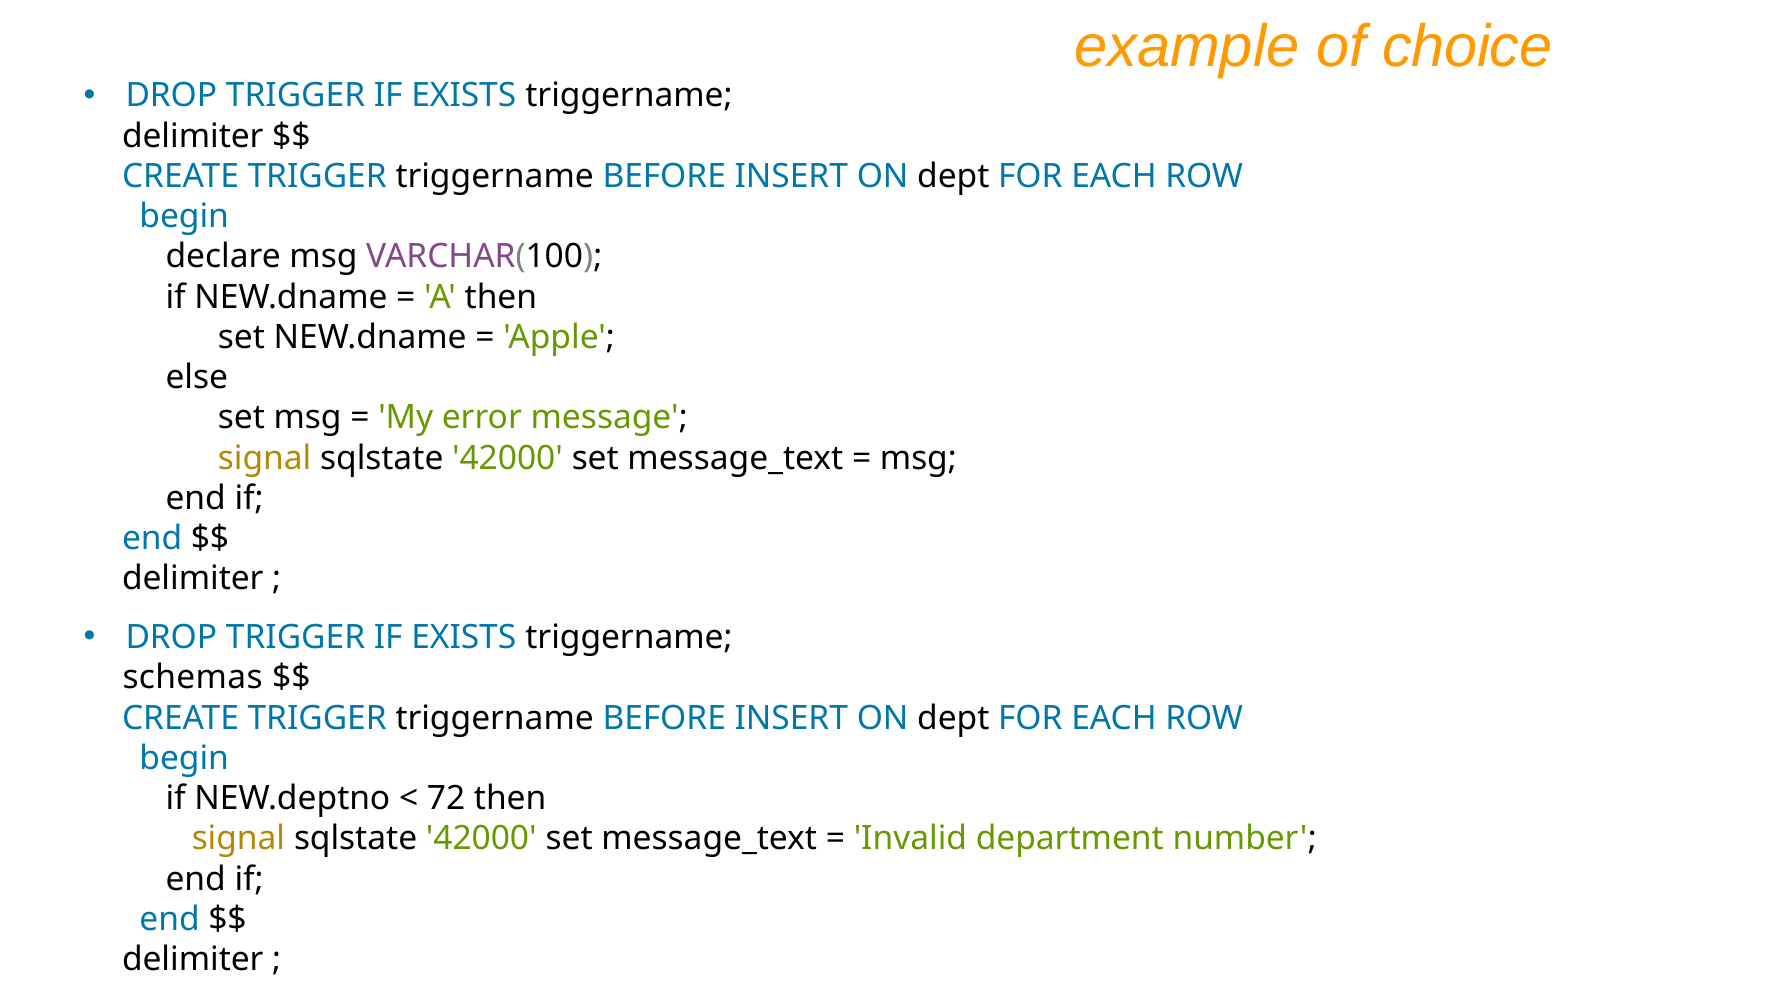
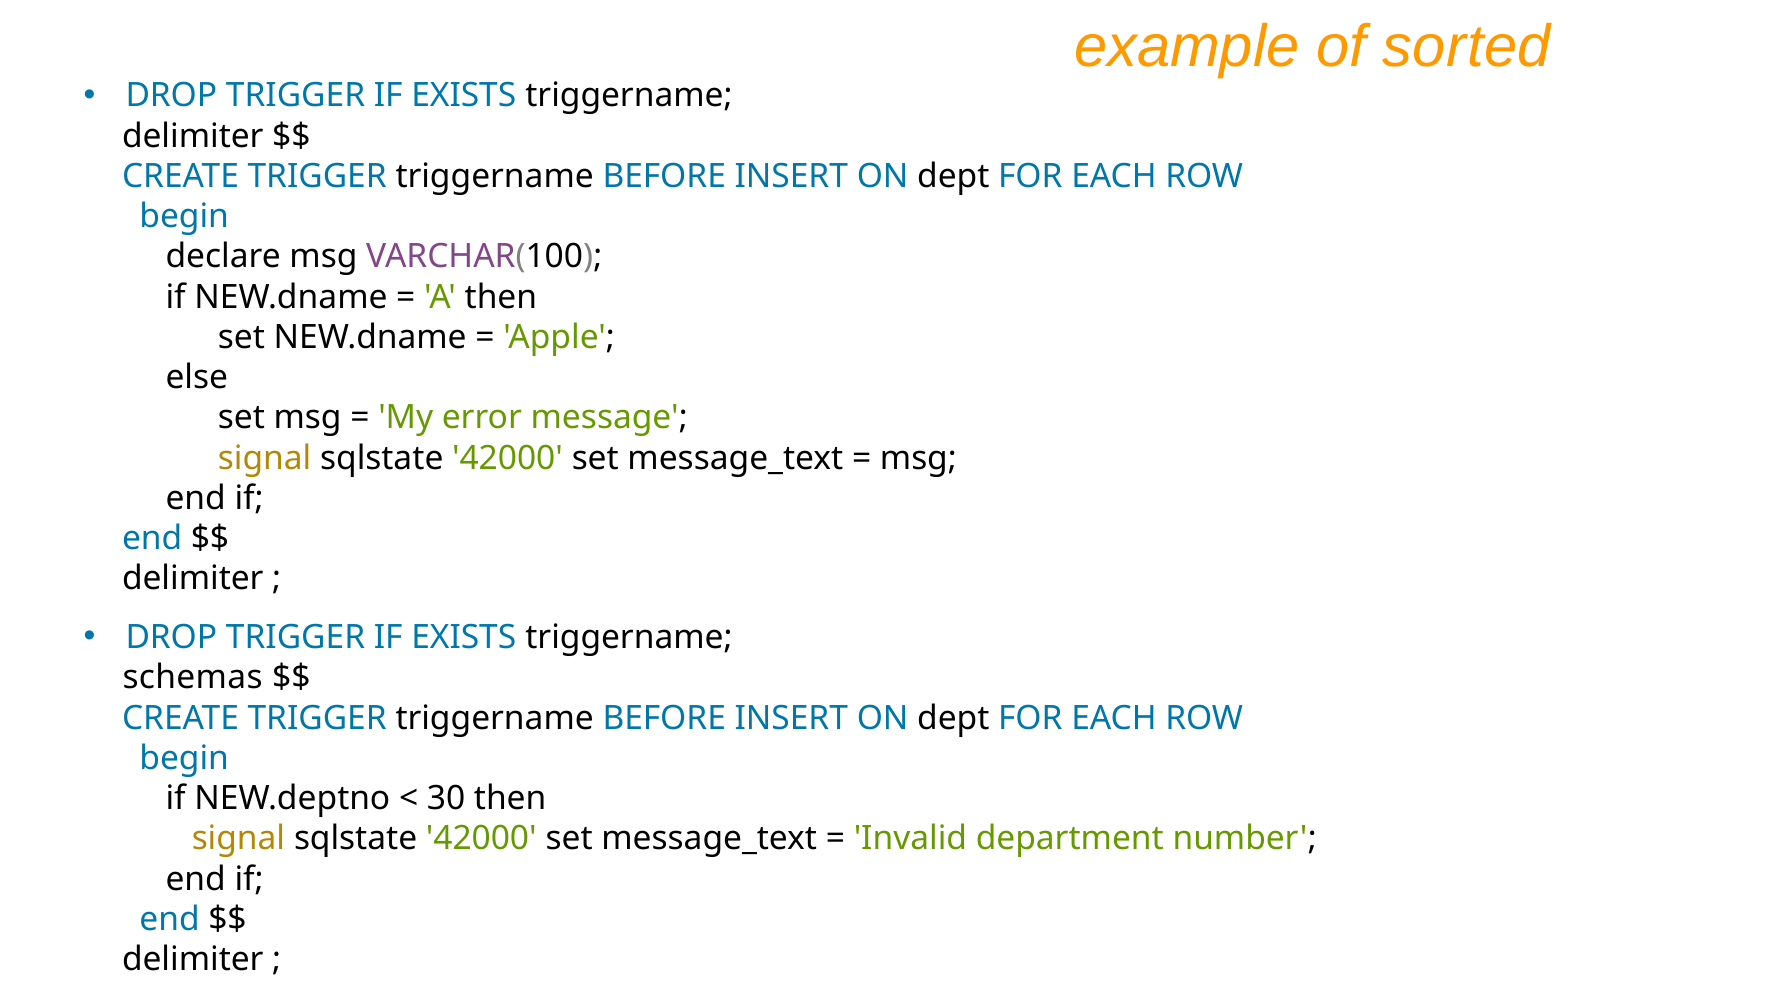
choice: choice -> sorted (1467, 47)
72: 72 -> 30 (446, 799)
